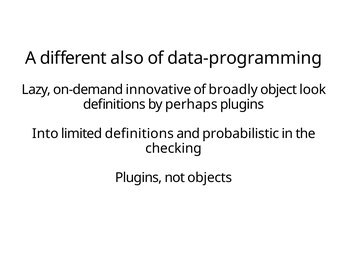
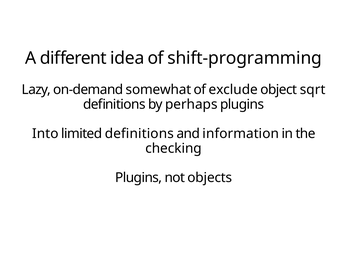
also: also -> idea (127, 58)
data-programming: data-programming -> shift-programming (245, 58)
innovative: innovative -> somewhat (159, 90)
broadly: broadly -> exclude (233, 90)
look: look -> sqrt (313, 90)
probabilistic: probabilistic -> information (241, 134)
